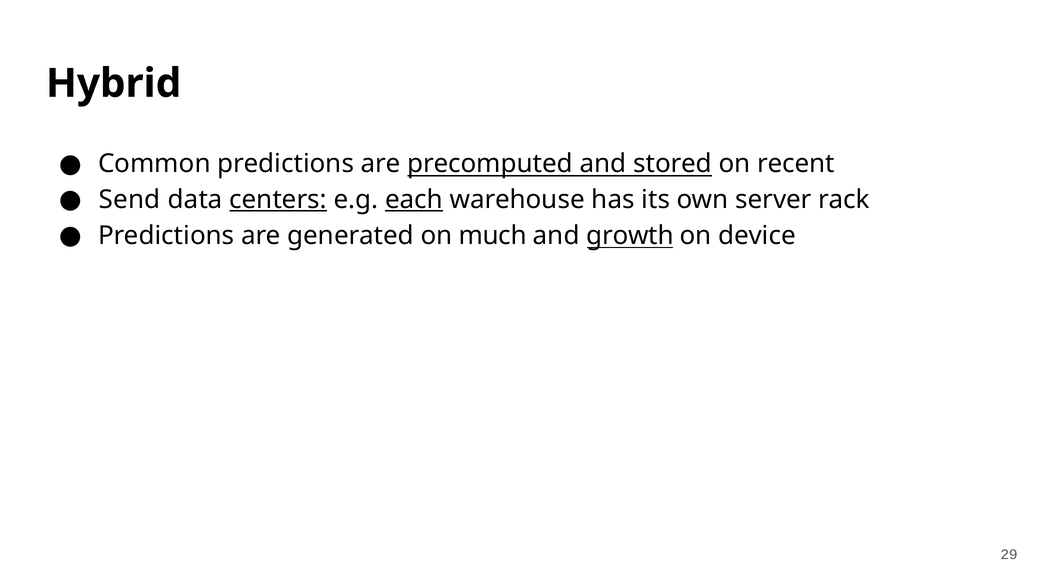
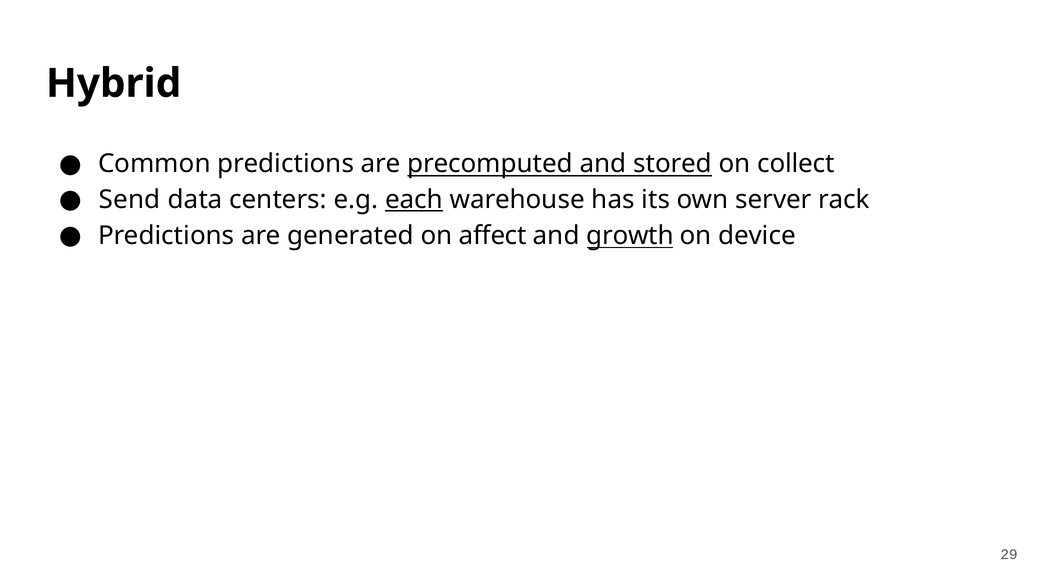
recent: recent -> collect (796, 164)
centers underline: present -> none (278, 200)
much: much -> affect (493, 236)
